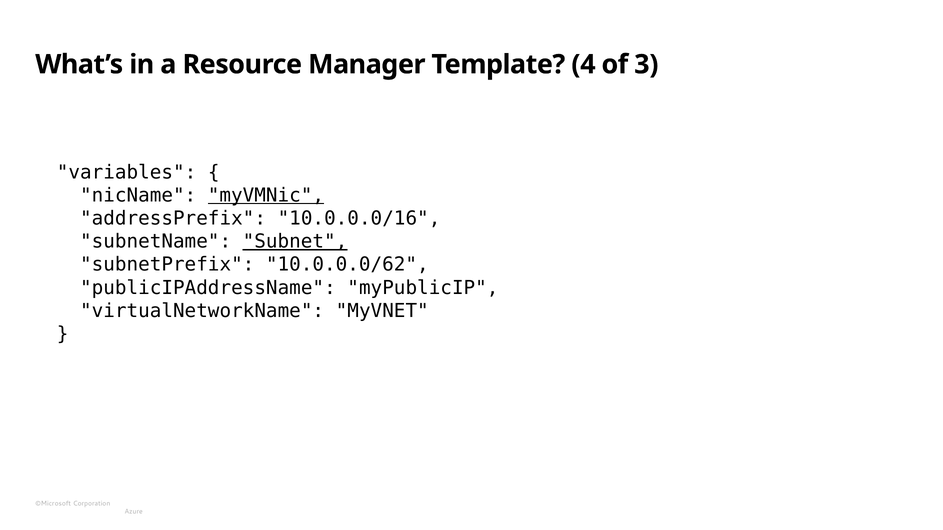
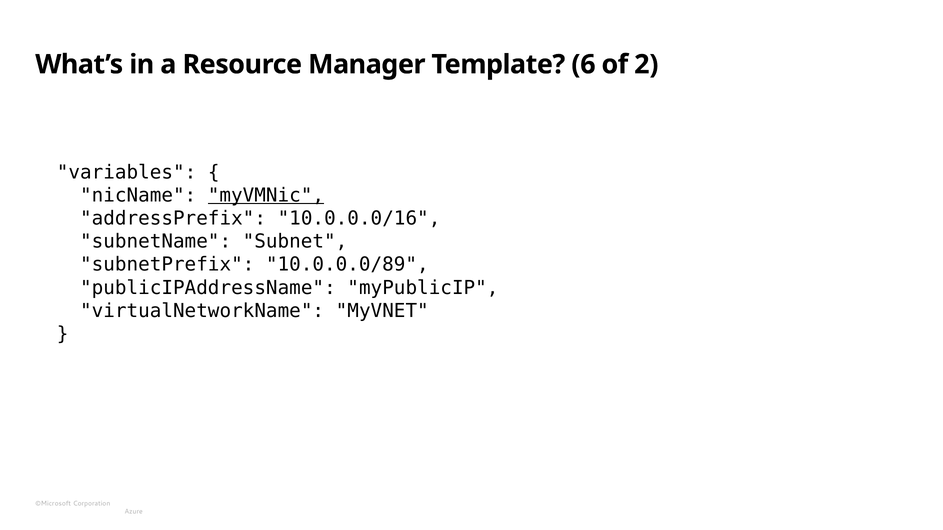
4: 4 -> 6 (583, 65)
3: 3 -> 2 (646, 65)
Subnet underline: present -> none (295, 242)
10.0.0.0/62: 10.0.0.0/62 -> 10.0.0.0/89 (347, 265)
